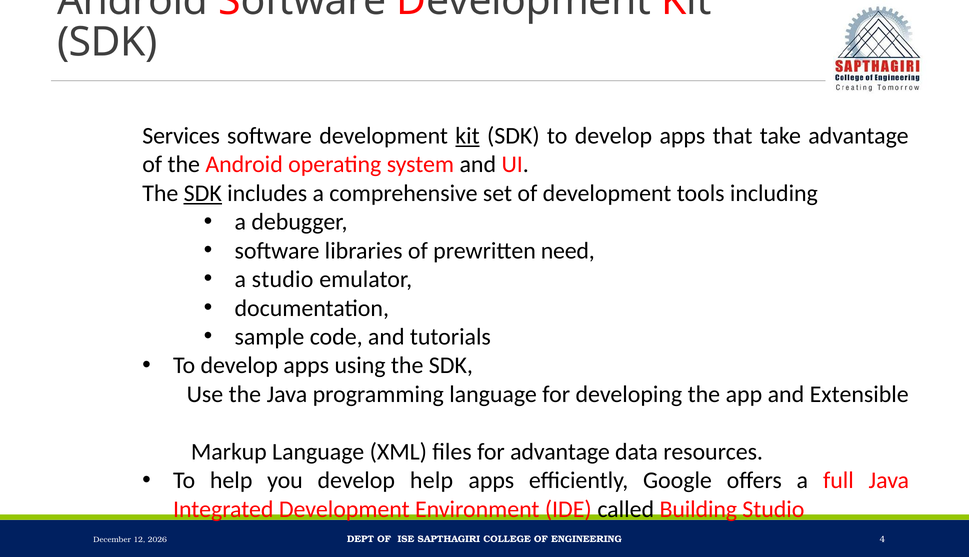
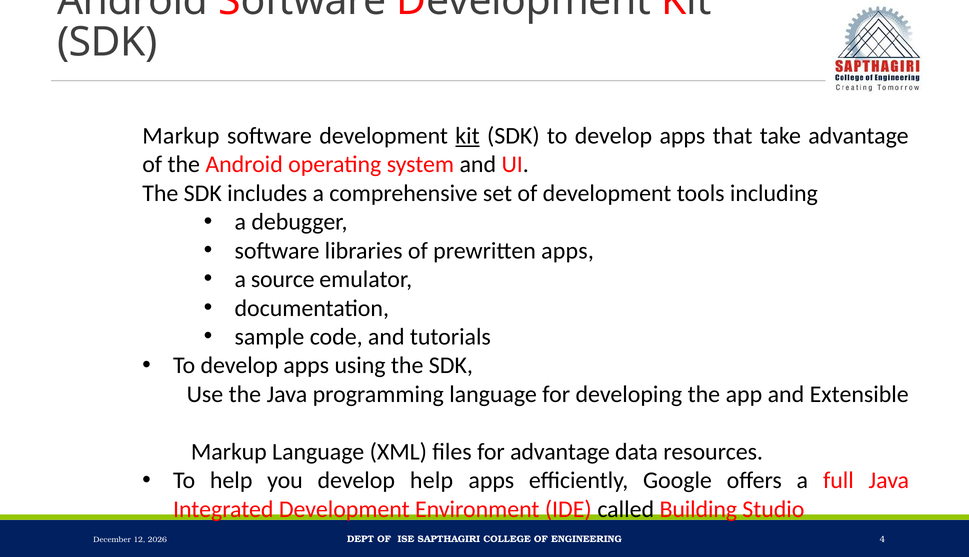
Services: Services -> Markup (181, 136)
SDK underline: present -> none (203, 193)
prewritten need: need -> apps (568, 251)
a studio: studio -> source (283, 279)
